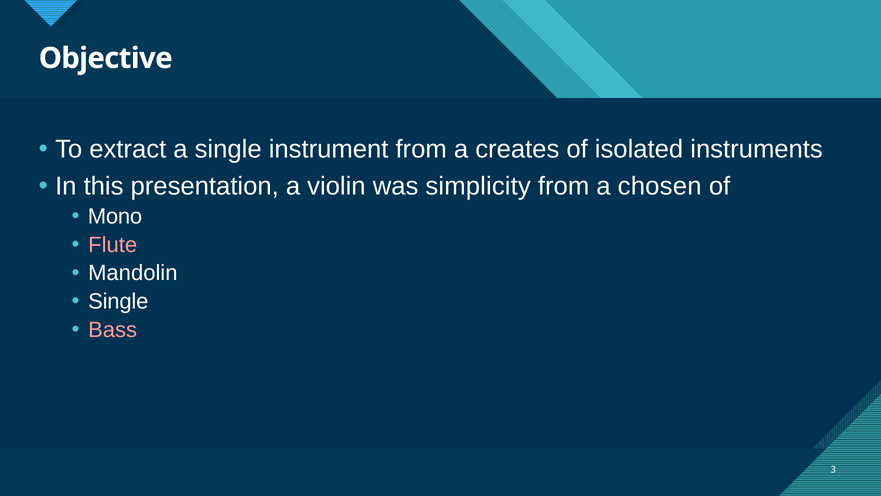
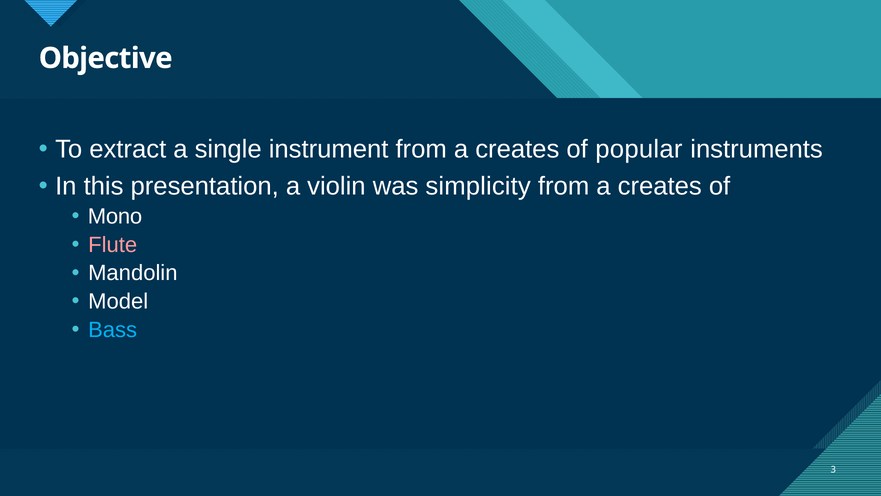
isolated: isolated -> popular (639, 149)
chosen: chosen -> creates (660, 186)
Single: Single -> Model (118, 301)
Bass colour: pink -> light blue (113, 330)
